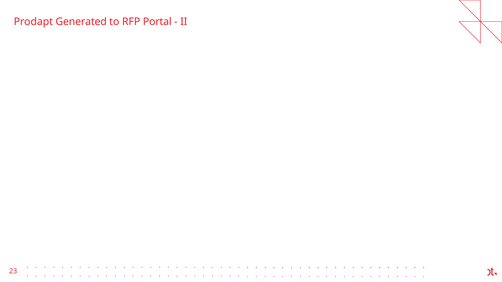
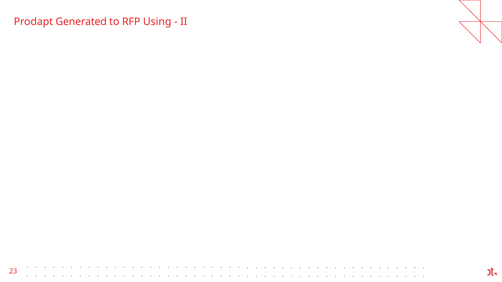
Portal: Portal -> Using (157, 22)
